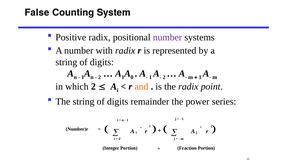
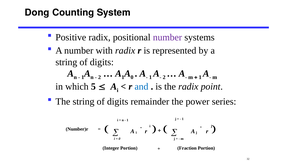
False: False -> Dong (37, 13)
which 2: 2 -> 5 (93, 87)
and colour: orange -> blue (141, 87)
